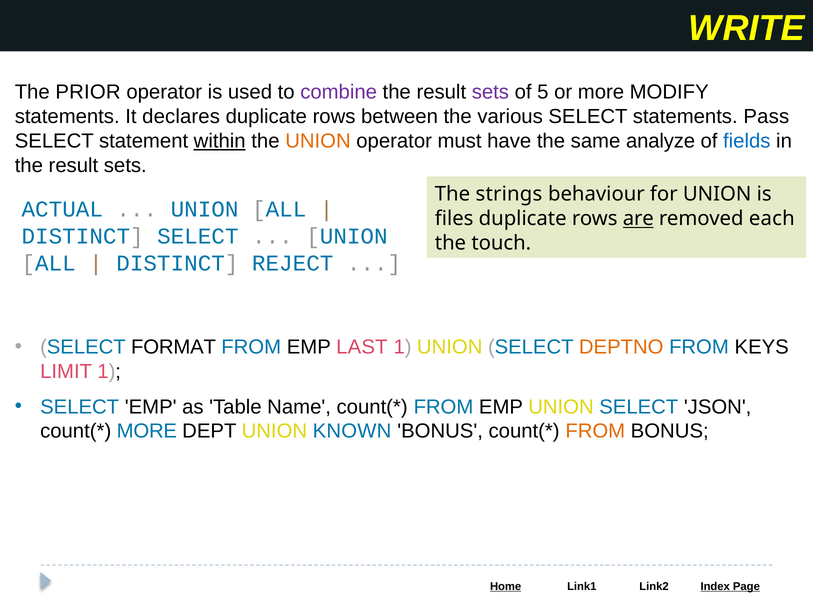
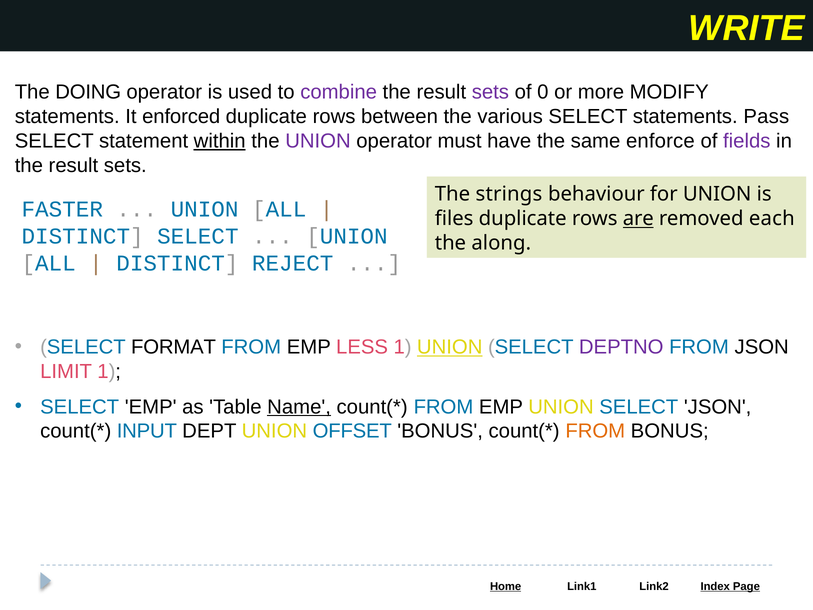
PRIOR: PRIOR -> DOING (88, 92)
5: 5 -> 0 (543, 92)
declares: declares -> enforced (181, 116)
UNION colour: orange -> purple (318, 141)
analyze: analyze -> enforce (660, 141)
fields colour: blue -> purple (747, 141)
ACTUAL: ACTUAL -> FASTER (62, 209)
touch: touch -> along (501, 243)
LAST: LAST -> LESS (362, 347)
UNION underline: none -> present (450, 347)
DEPTNO colour: orange -> purple (621, 347)
FROM KEYS: KEYS -> JSON (762, 347)
Name underline: none -> present (299, 407)
MORE: MORE -> INPUT (147, 431)
KNOWN: KNOWN -> OFFSET (352, 431)
